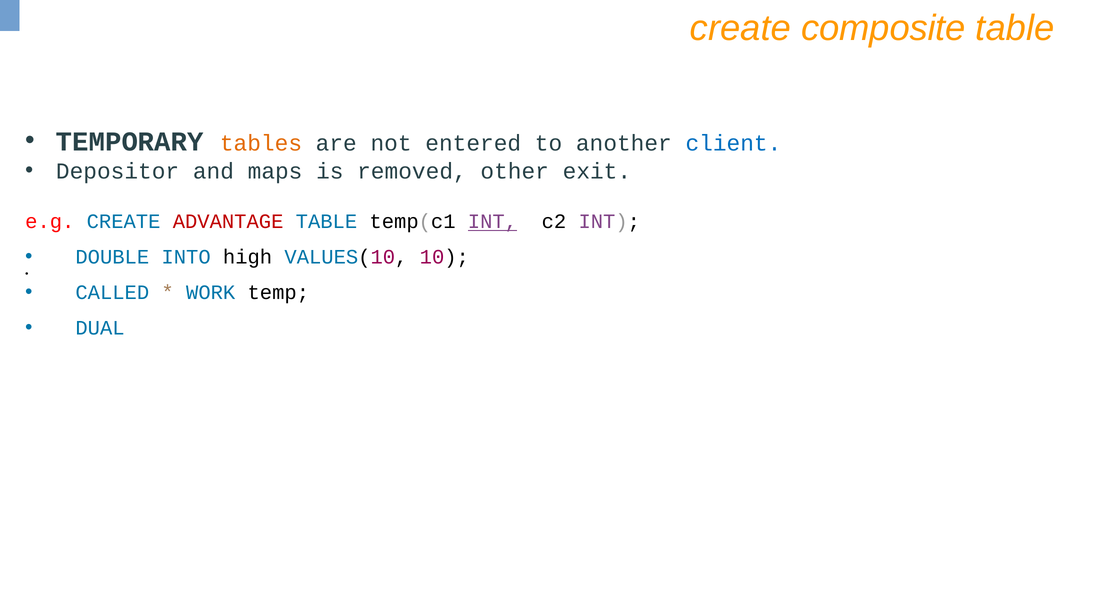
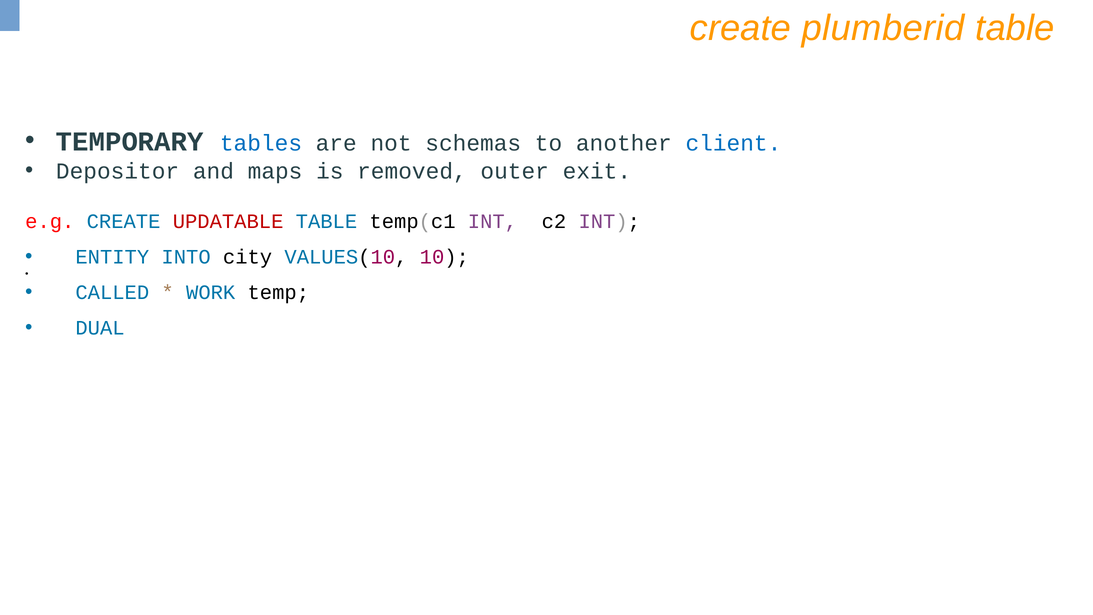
composite: composite -> plumberid (883, 28)
tables colour: orange -> blue (261, 143)
entered: entered -> schemas (473, 143)
other: other -> outer (515, 171)
ADVANTAGE: ADVANTAGE -> UPDATABLE (228, 222)
INT underline: present -> none (492, 222)
DOUBLE: DOUBLE -> ENTITY (112, 257)
high: high -> city (248, 257)
